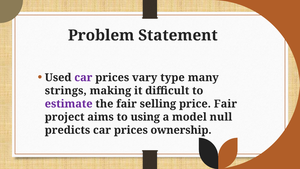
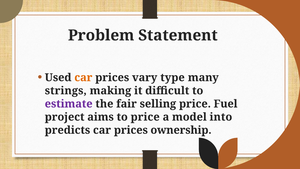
car colour: purple -> orange (83, 77)
price Fair: Fair -> Fuel (226, 104)
to using: using -> price (145, 117)
null: null -> into (221, 117)
